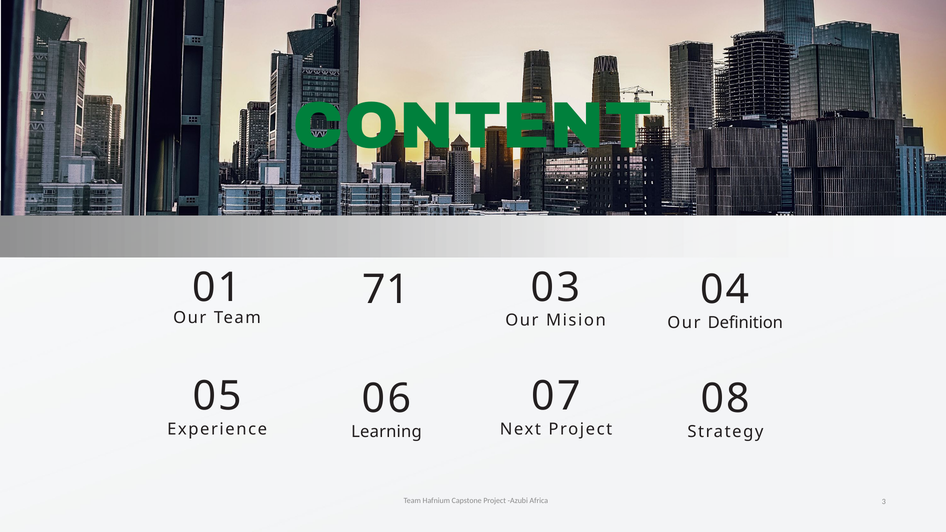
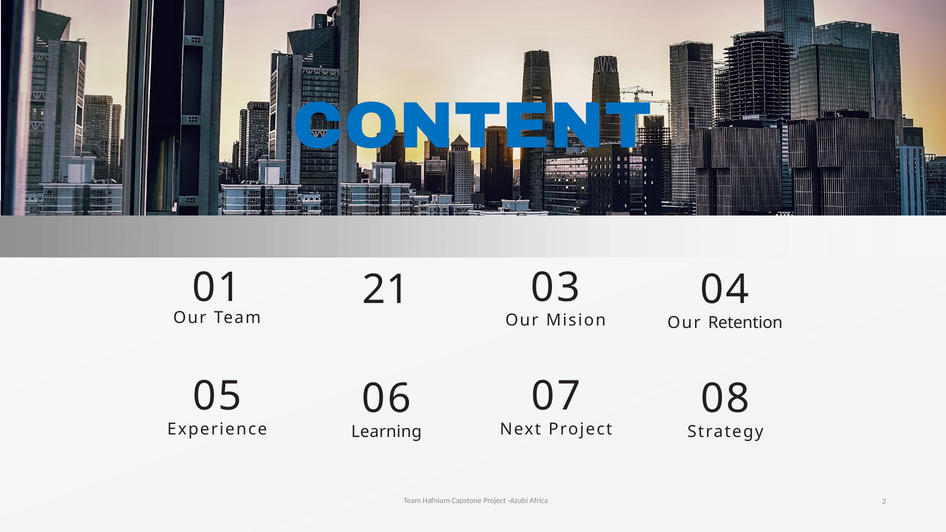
CONTENT colour: green -> blue (473, 126)
71: 71 -> 21 (386, 290)
Definition: Definition -> Retention (745, 323)
